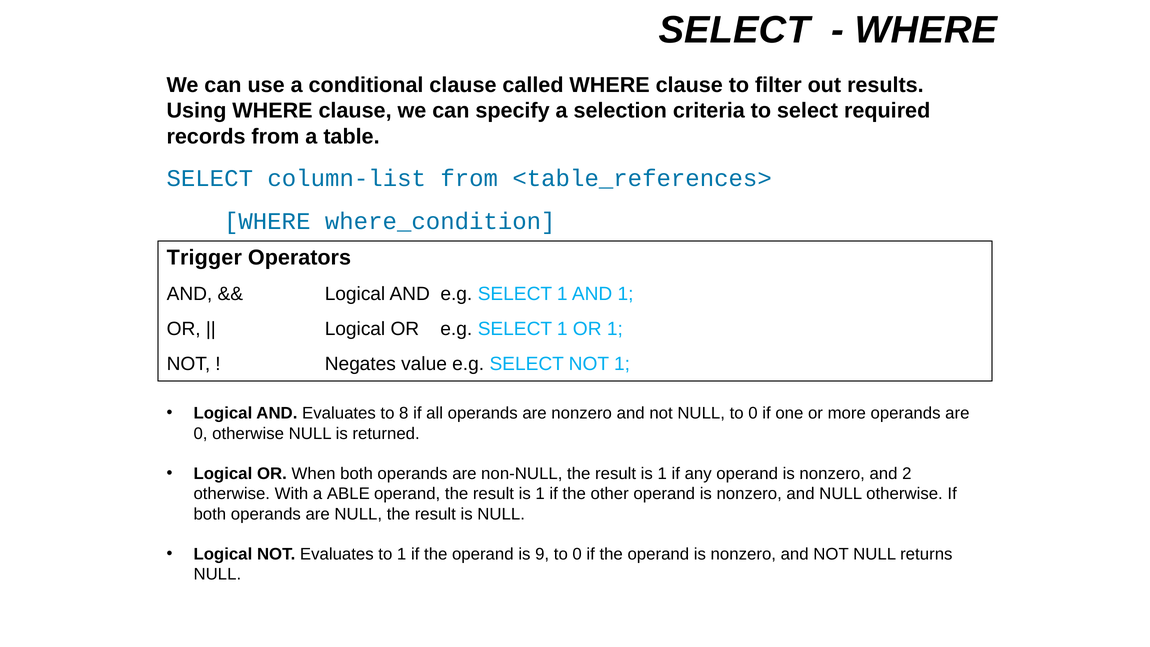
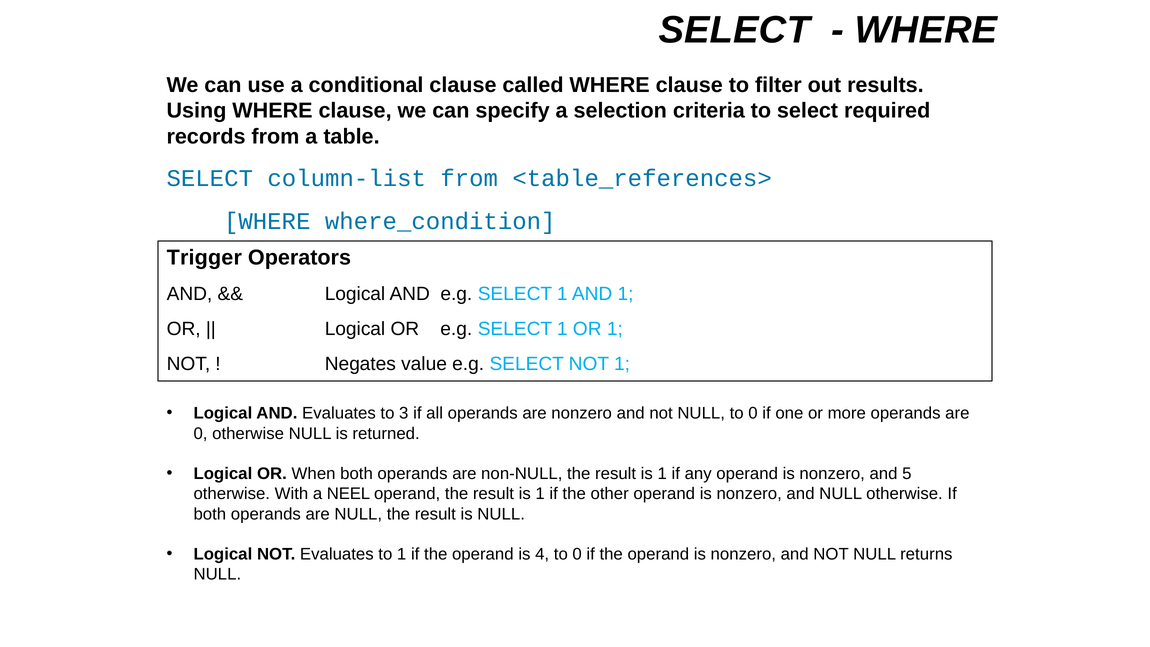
8: 8 -> 3 (404, 413)
2: 2 -> 5 (907, 474)
ABLE: ABLE -> NEEL (348, 494)
9: 9 -> 4 (542, 554)
